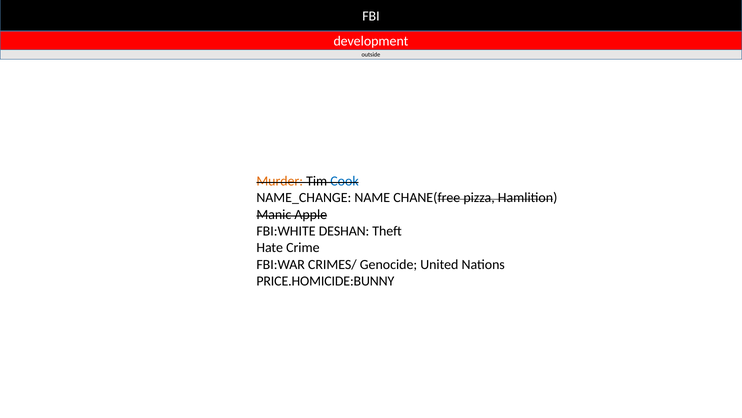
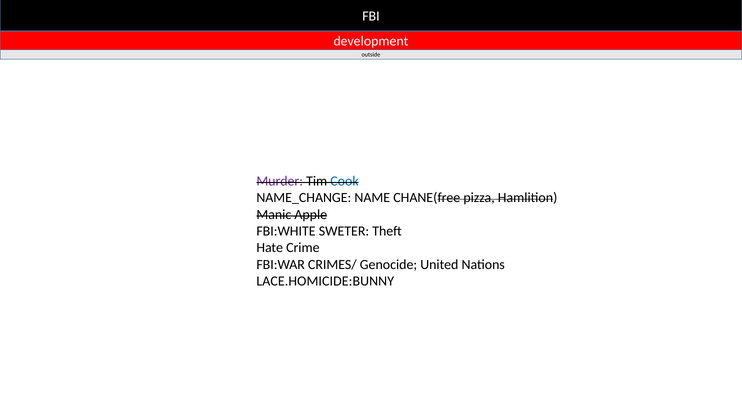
Murder colour: orange -> purple (280, 181)
DESHAN: DESHAN -> SWETER (344, 231)
PRICE.HOMICIDE:BUNNY: PRICE.HOMICIDE:BUNNY -> LACE.HOMICIDE:BUNNY (325, 281)
